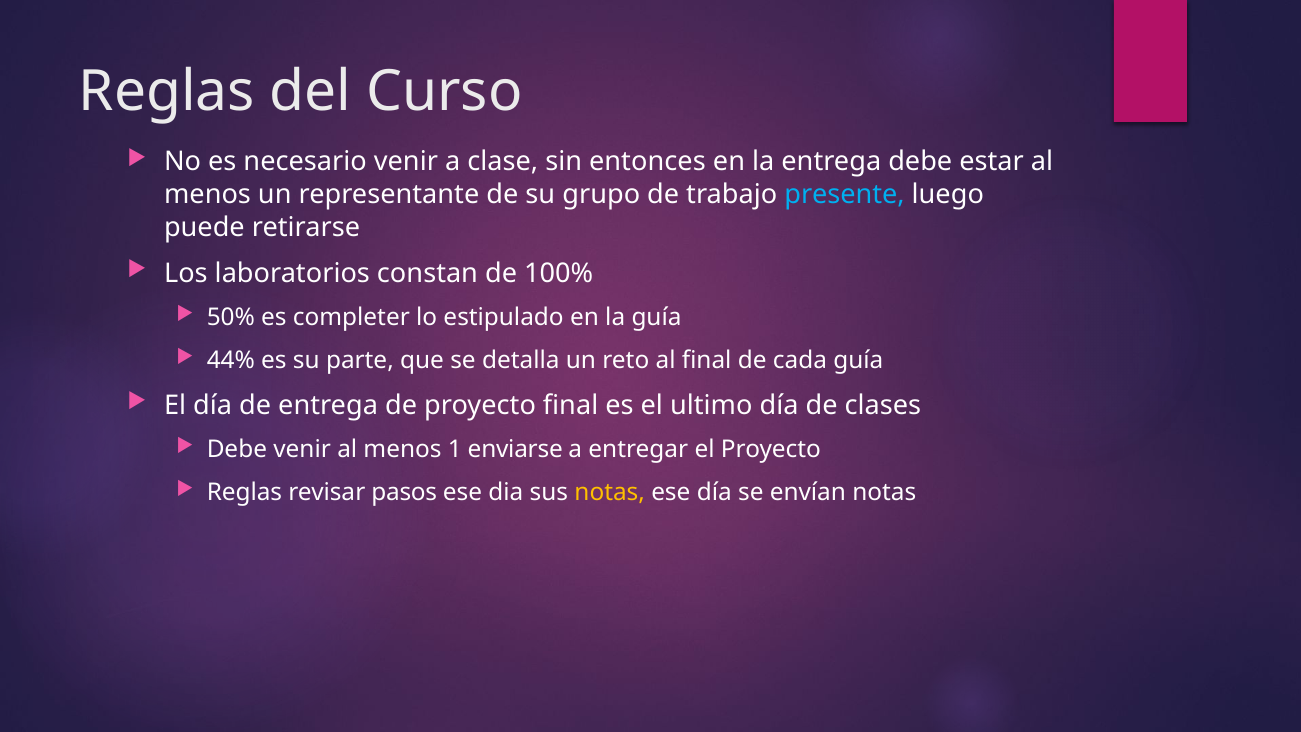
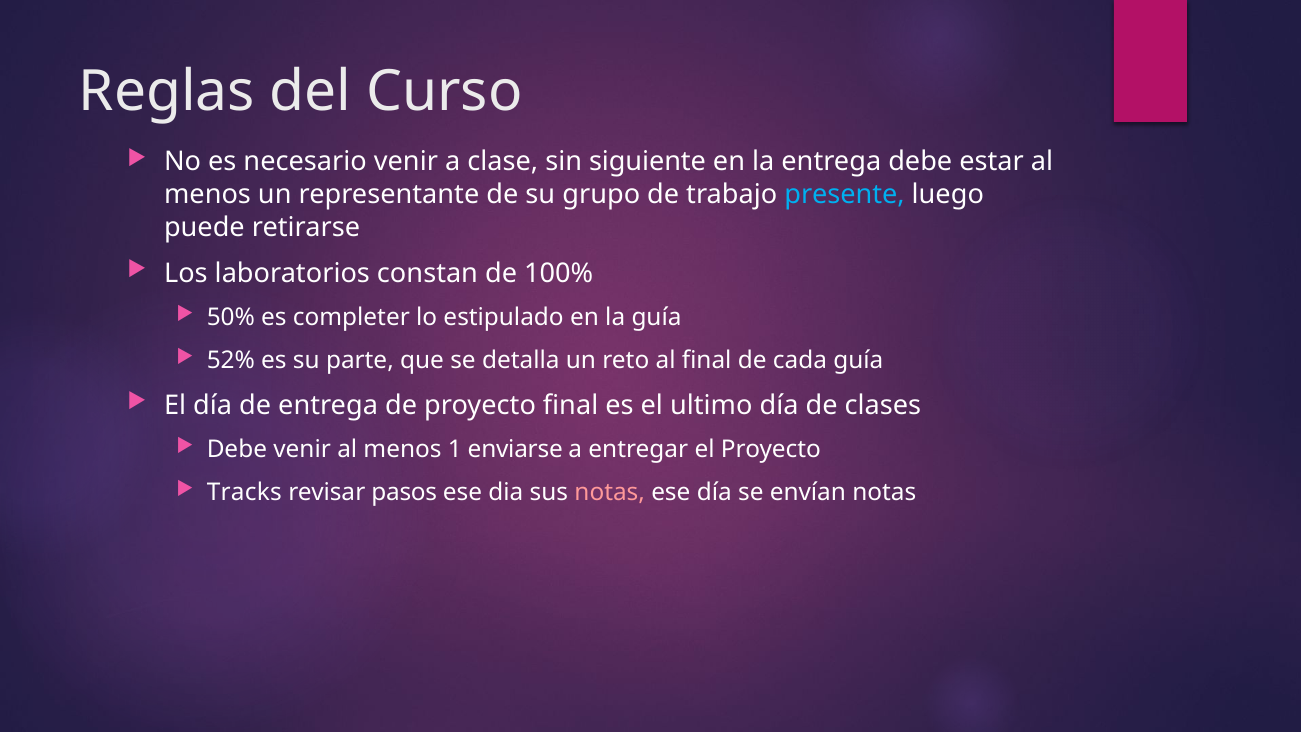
entonces: entonces -> siguiente (648, 162)
44%: 44% -> 52% (231, 360)
Reglas: Reglas -> Tracks (244, 492)
notas colour: yellow -> pink (610, 492)
